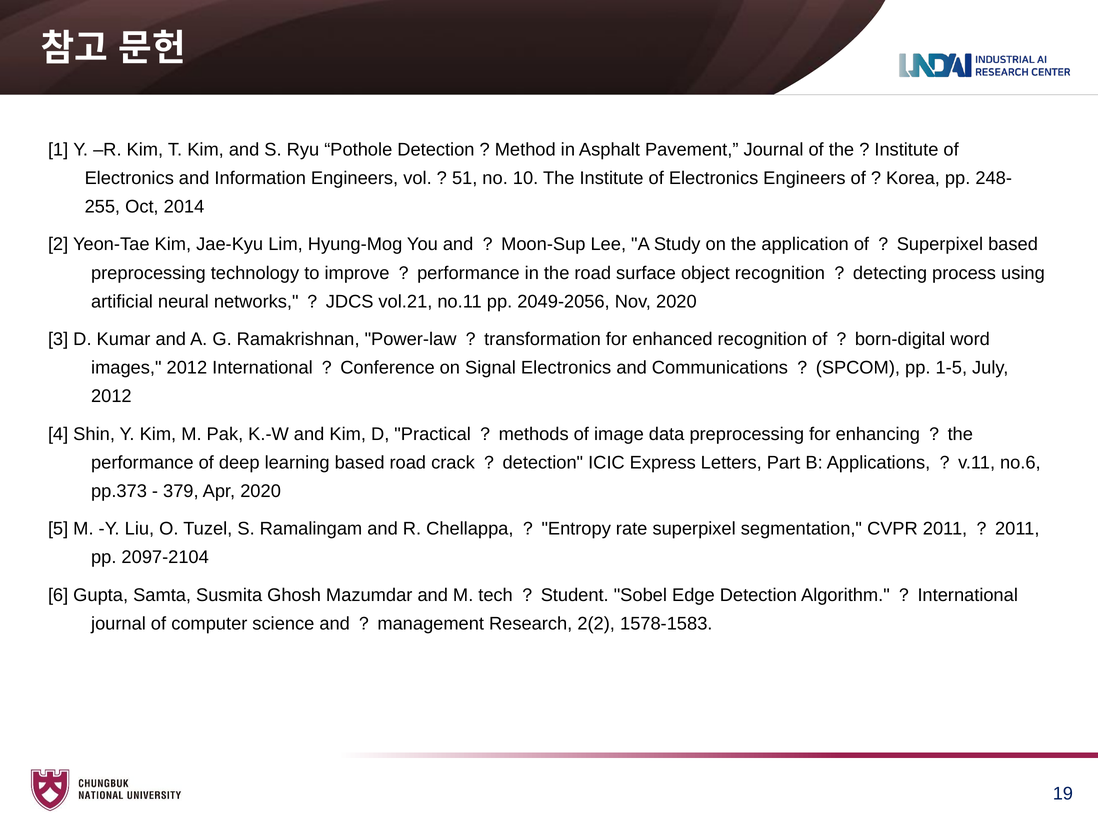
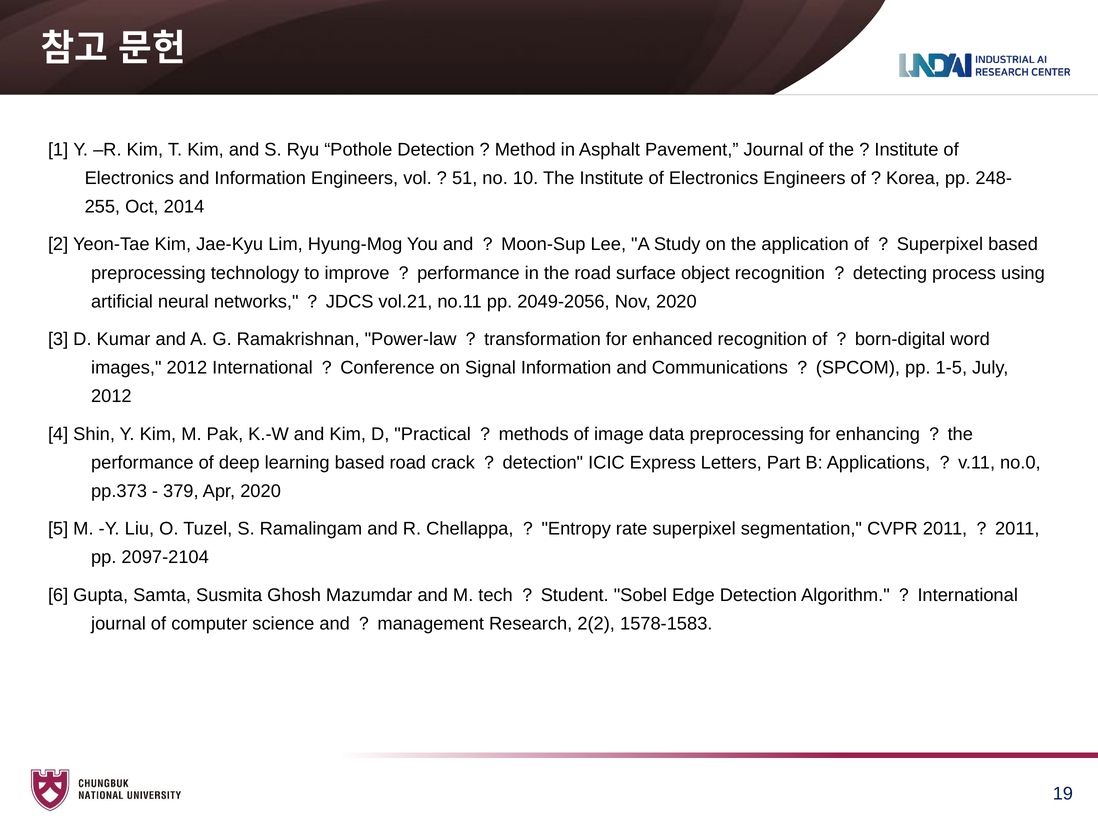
Signal Electronics: Electronics -> Information (566, 368)
no.6: no.6 -> no.0 (1020, 462)
